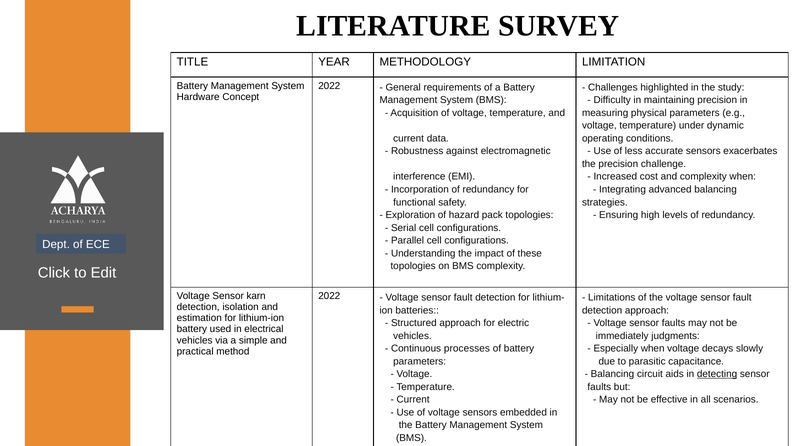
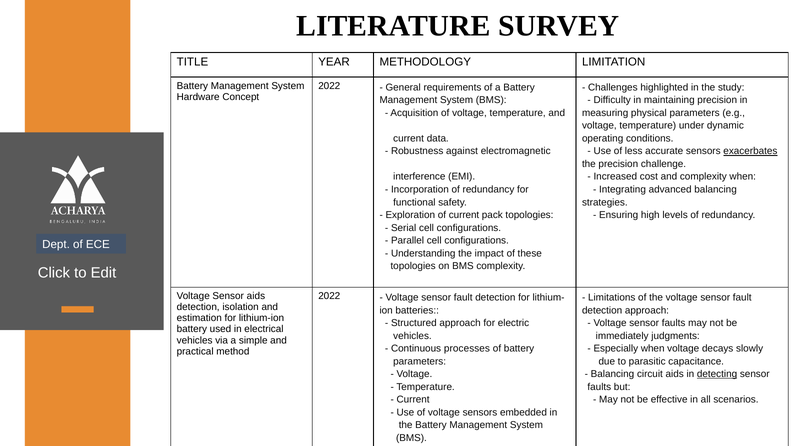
exacerbates underline: none -> present (750, 151)
of hazard: hazard -> current (464, 215)
Sensor karn: karn -> aids (256, 296)
